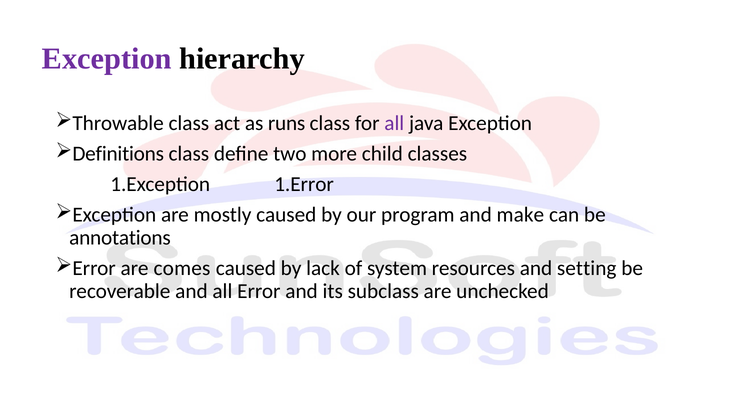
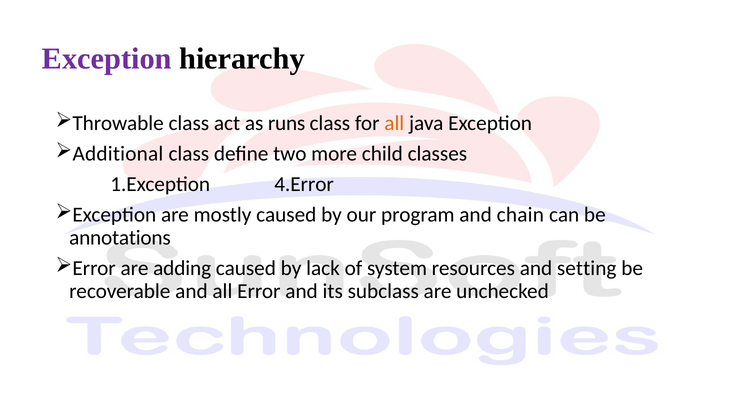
all colour: purple -> orange (394, 123)
Definitions: Definitions -> Additional (118, 154)
1.Error: 1.Error -> 4.Error (304, 184)
make: make -> chain (520, 215)
comes: comes -> adding (182, 268)
